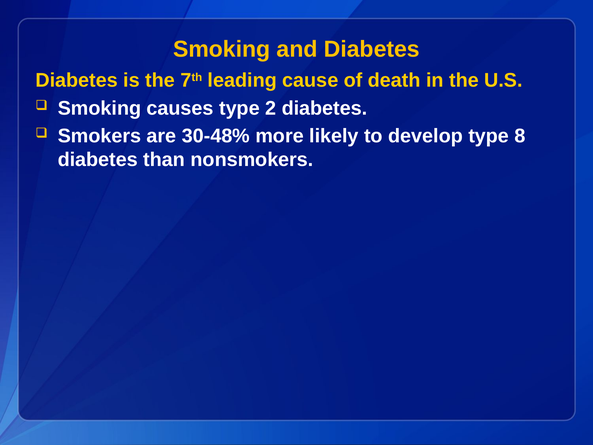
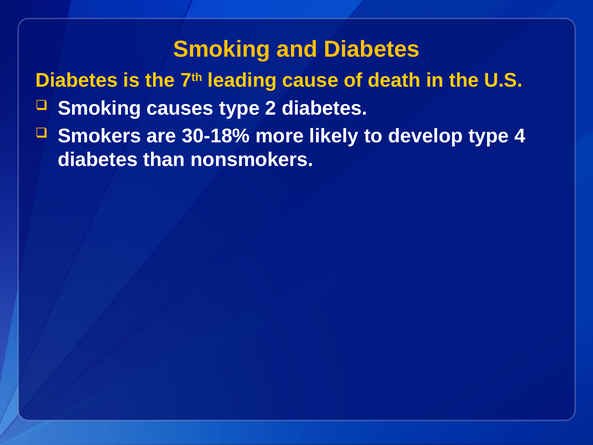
30-48%: 30-48% -> 30-18% (216, 136)
8: 8 -> 4 (520, 136)
